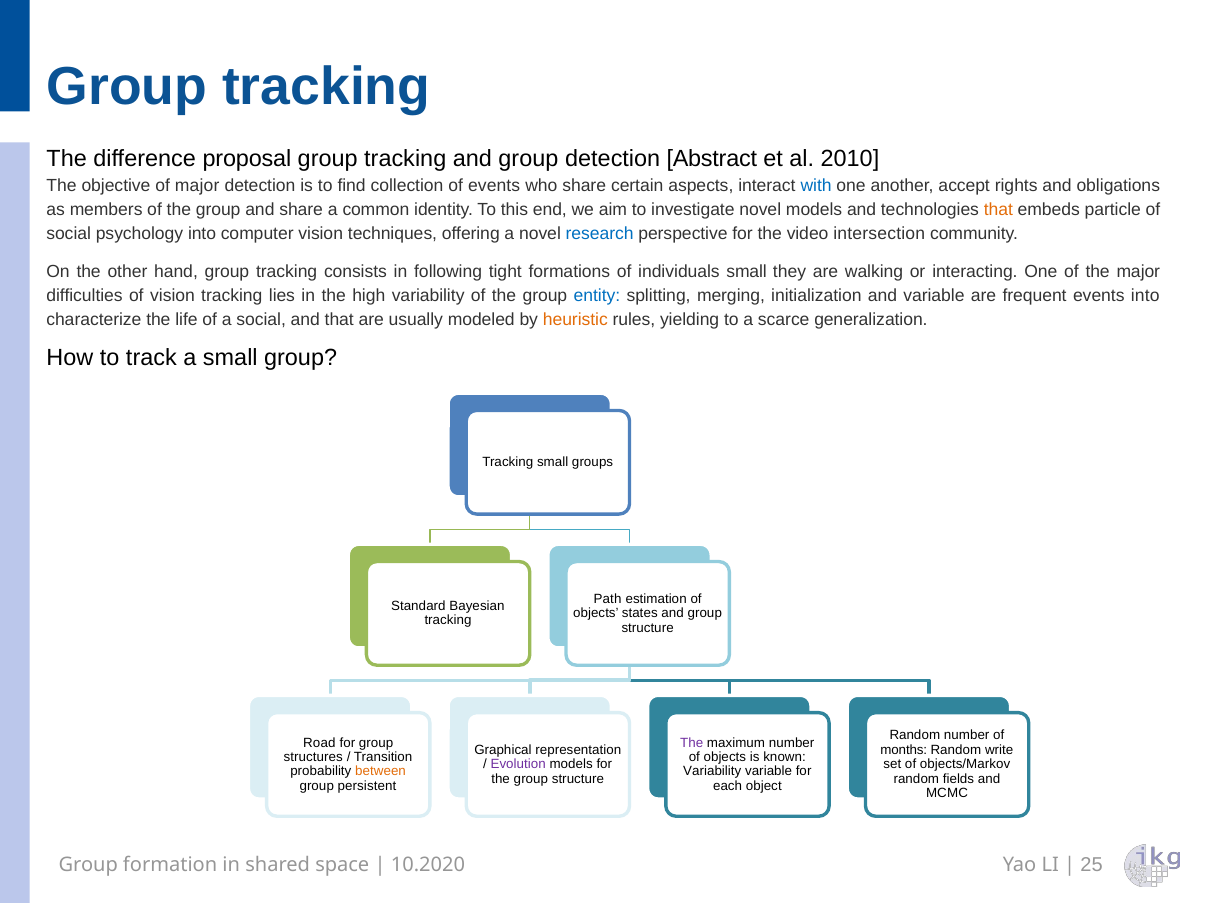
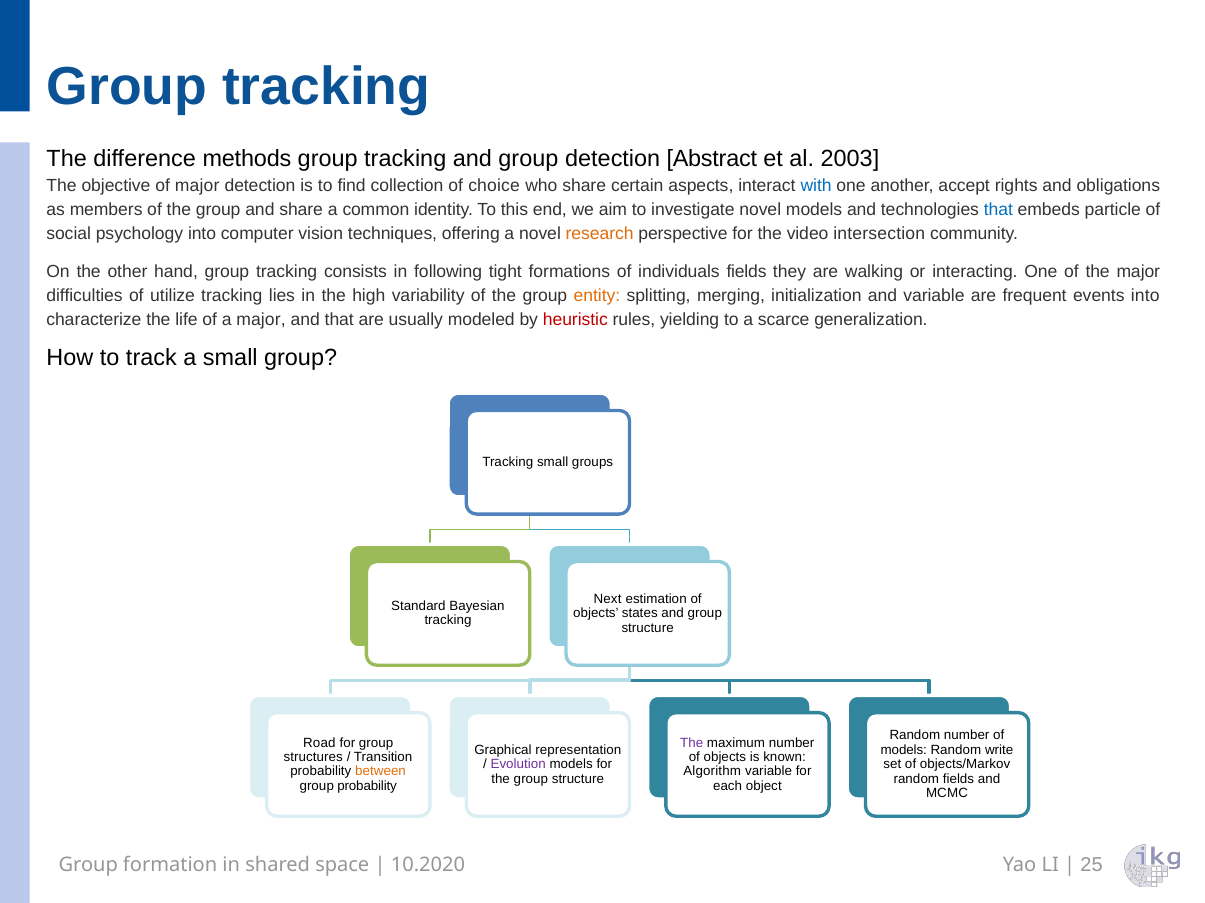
proposal: proposal -> methods (247, 158)
2010: 2010 -> 2003 (850, 158)
of events: events -> choice (494, 186)
that colour: orange -> blue (998, 210)
research colour: blue -> orange (600, 234)
individuals small: small -> fields (747, 272)
of vision: vision -> utilize (173, 296)
entity colour: blue -> orange (597, 296)
a social: social -> major (261, 320)
heuristic colour: orange -> red (575, 320)
Path: Path -> Next (608, 599)
months: months -> models (904, 751)
Variability: Variability -> Algorithm (712, 772)
group persistent: persistent -> probability (367, 787)
